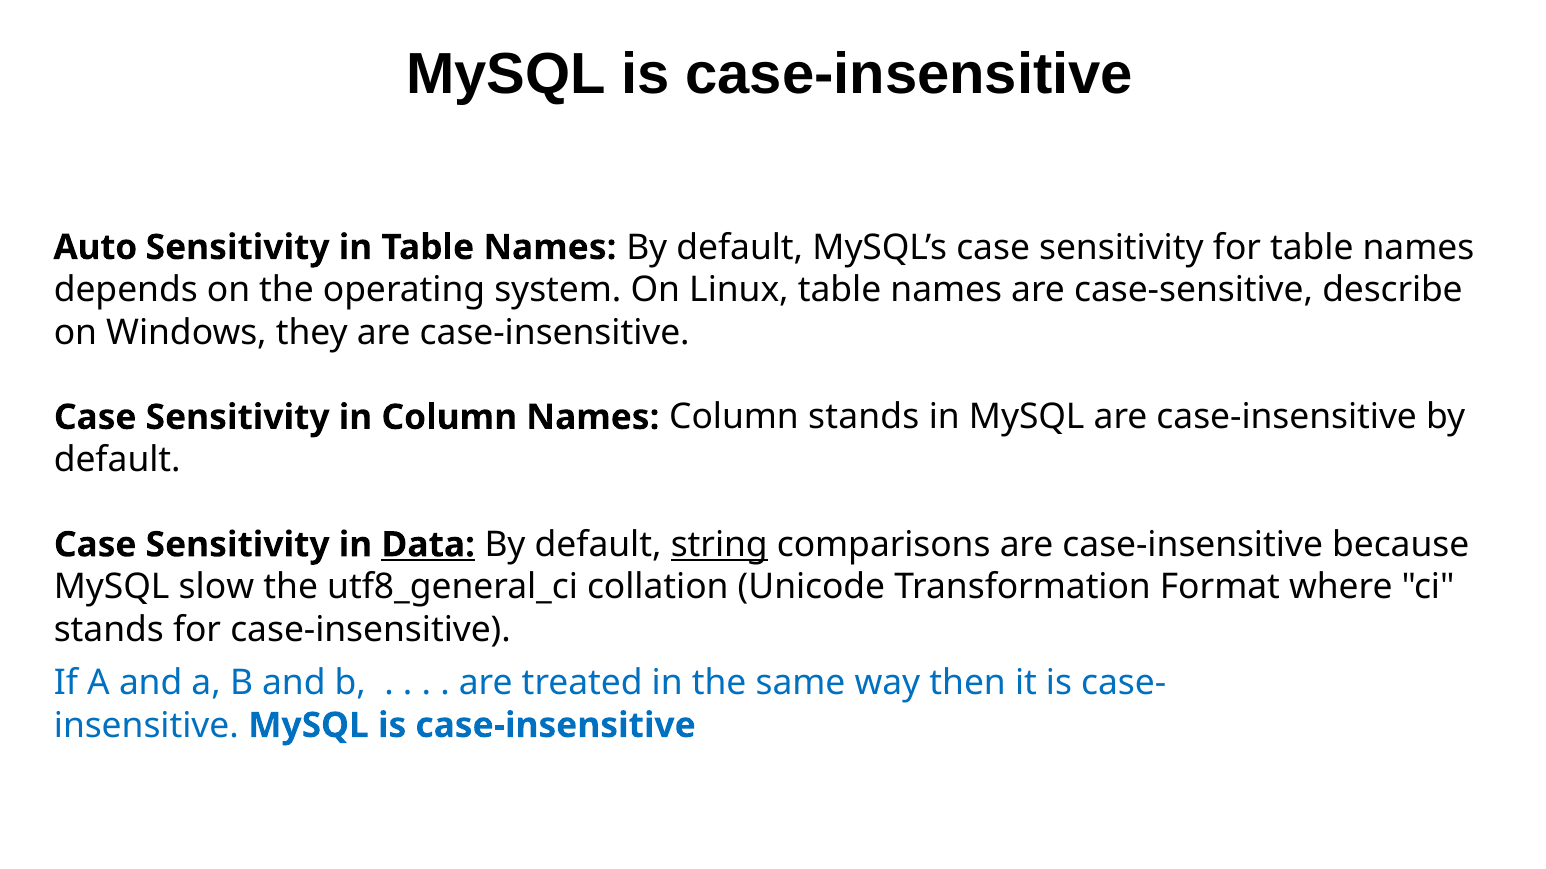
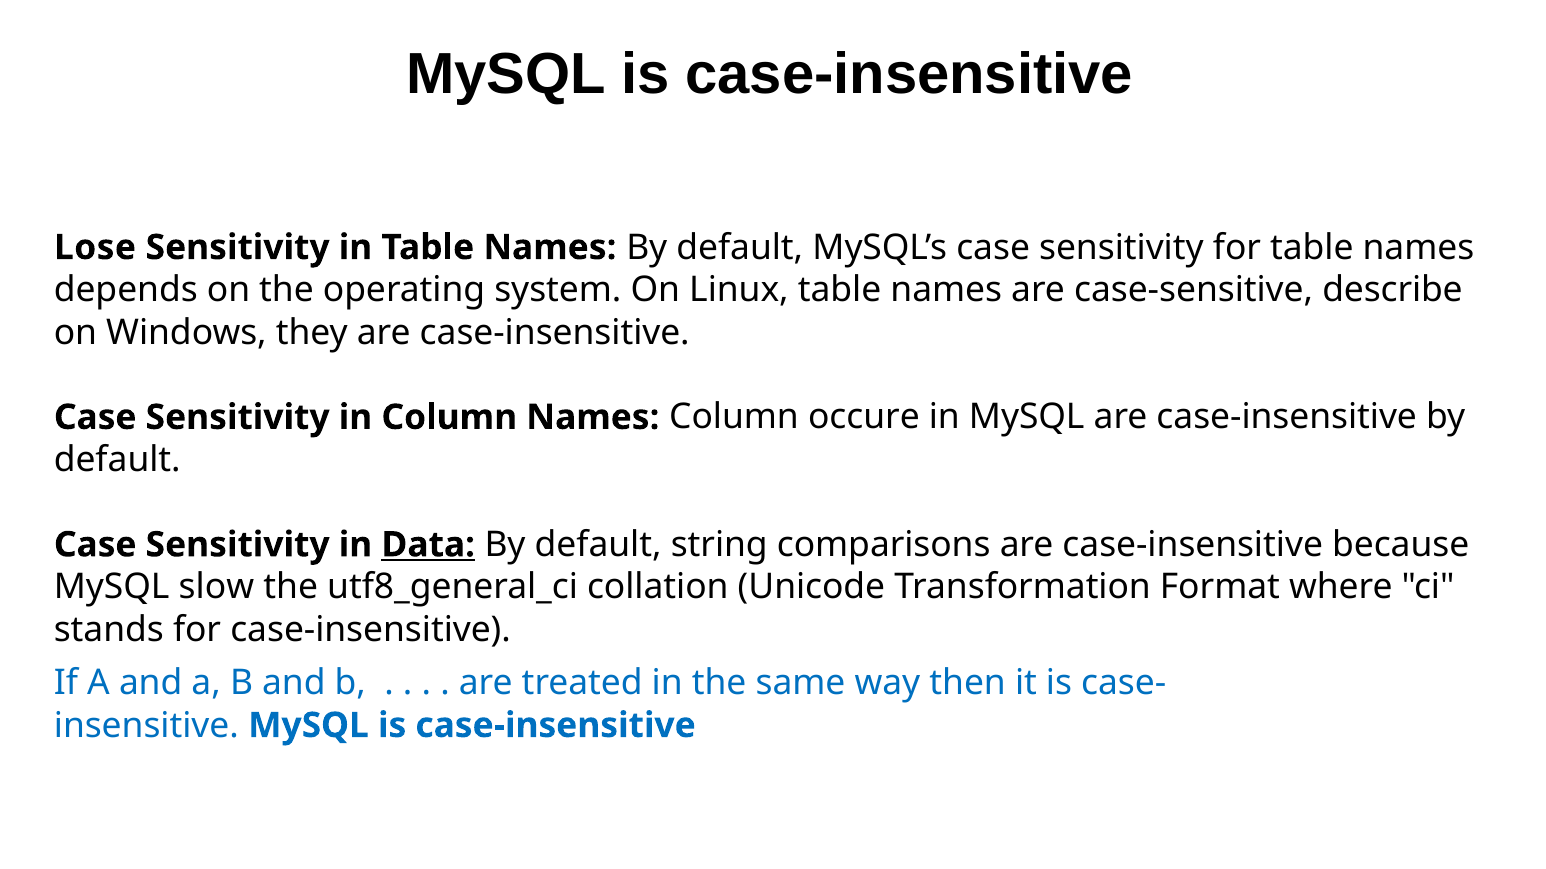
Auto: Auto -> Lose (95, 248)
Column stands: stands -> occure (864, 418)
string underline: present -> none (719, 545)
